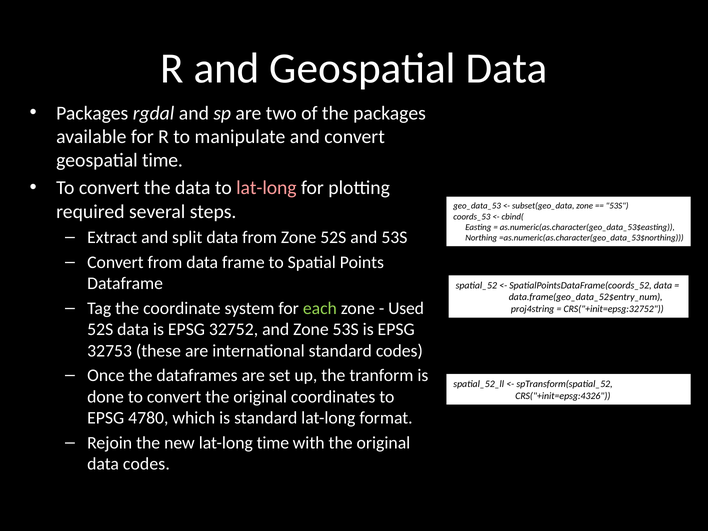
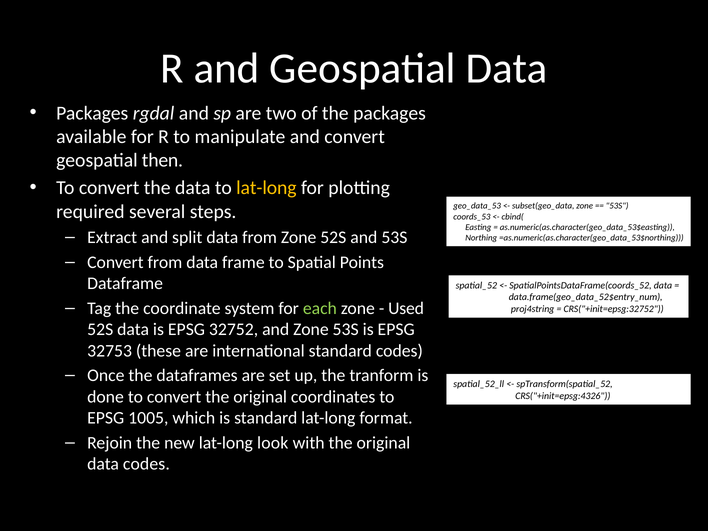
geospatial time: time -> then (162, 160)
lat-long colour: pink -> yellow (266, 188)
4780: 4780 -> 1005 (148, 418)
lat-long time: time -> look (273, 443)
